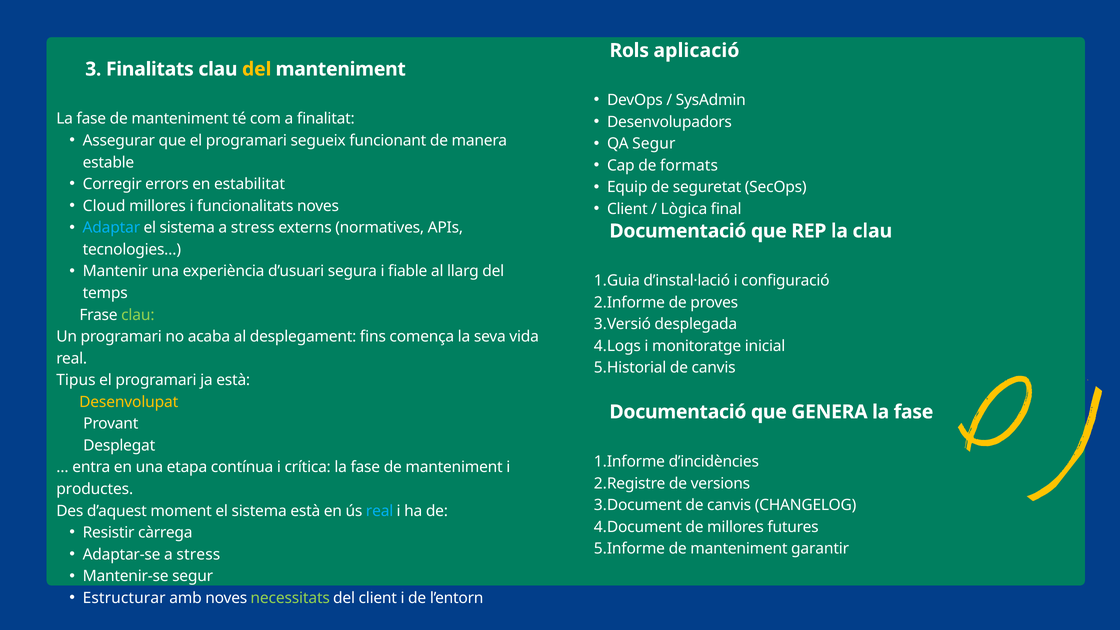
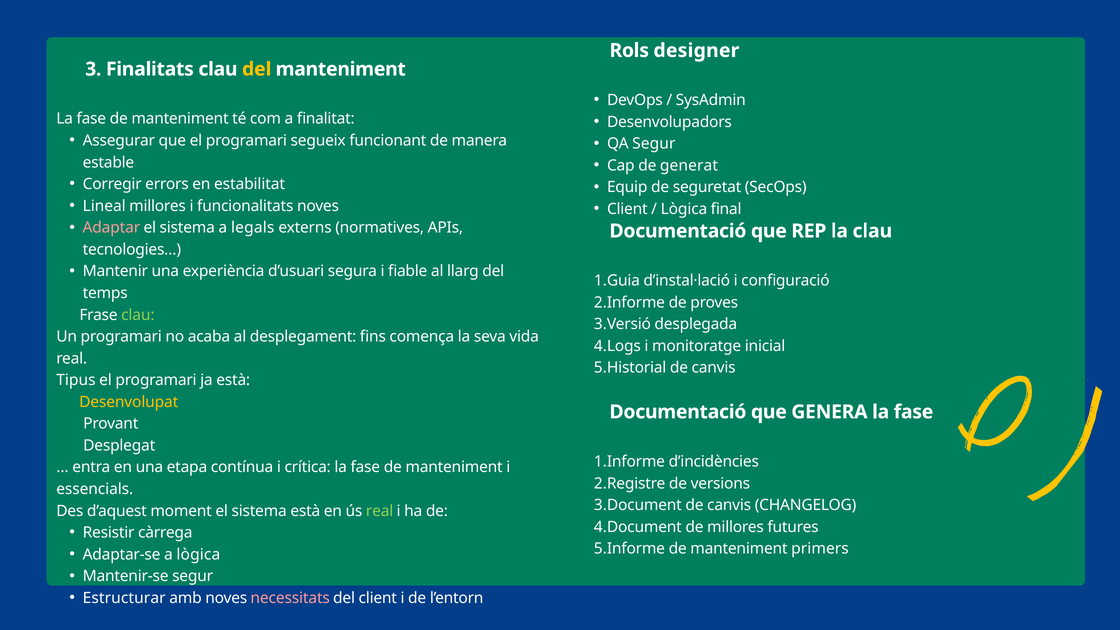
aplicació: aplicació -> designer (696, 51)
formats: formats -> generat (689, 166)
Cloud: Cloud -> Lineal (104, 206)
Adaptar colour: light blue -> pink (111, 228)
sistema a stress: stress -> legals (253, 228)
productes: productes -> essencials (95, 489)
real colour: light blue -> light green (380, 511)
garantir: garantir -> primers (820, 549)
Adaptar-se a stress: stress -> lògica (198, 554)
necessitats colour: light green -> pink (290, 598)
